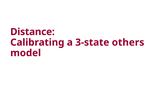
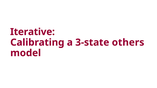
Distance: Distance -> Iterative (32, 32)
